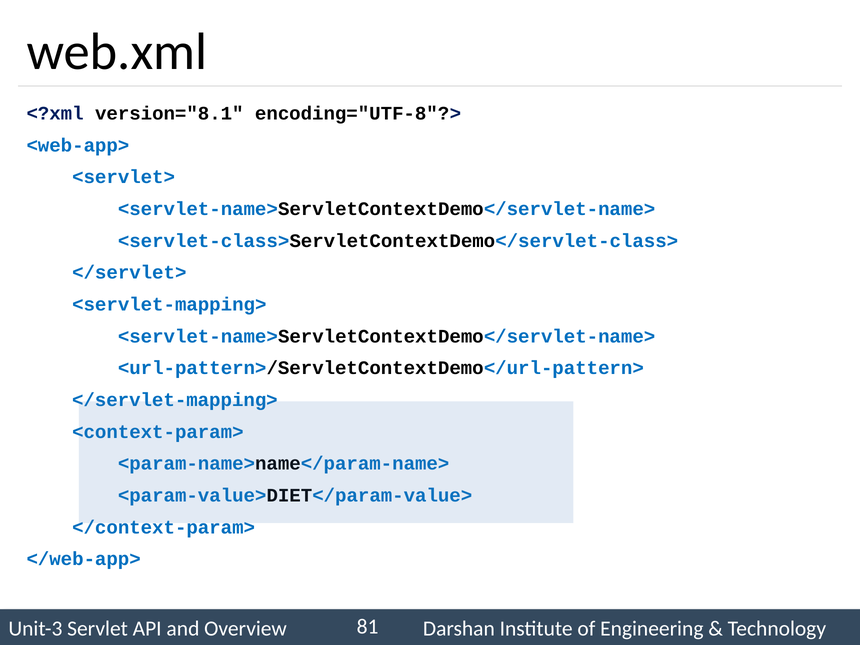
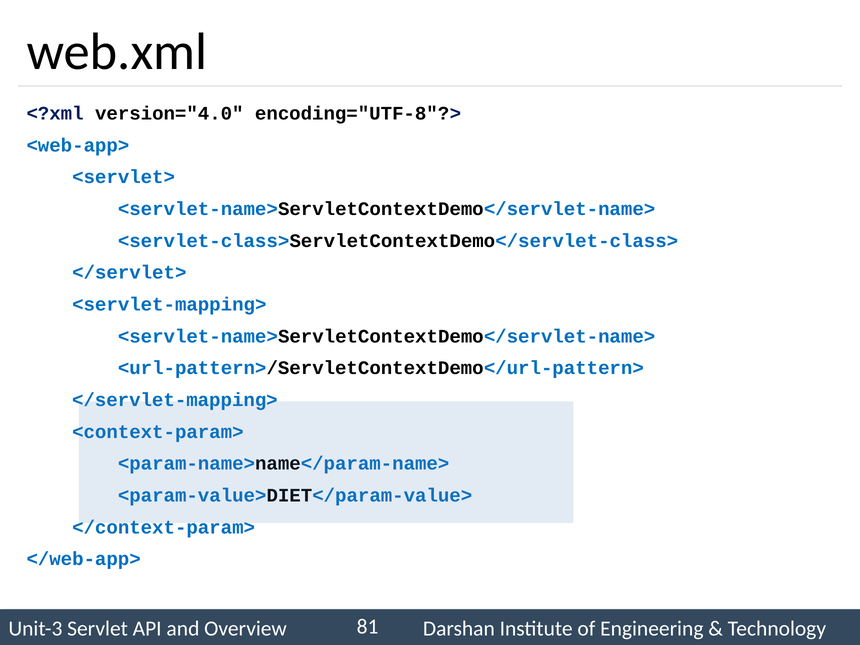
version="8.1: version="8.1 -> version="4.0 (169, 113)
